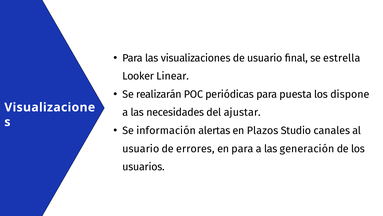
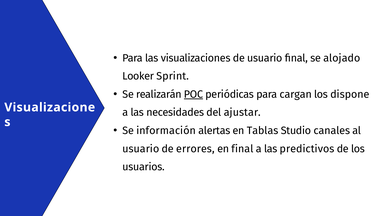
estrella: estrella -> alojado (342, 58)
Linear: Linear -> Sprint (173, 76)
POC underline: none -> present (194, 94)
puesta: puesta -> cargan (296, 94)
Plazos: Plazos -> Tablas (263, 130)
en para: para -> final (242, 148)
generación: generación -> predictivos (307, 148)
